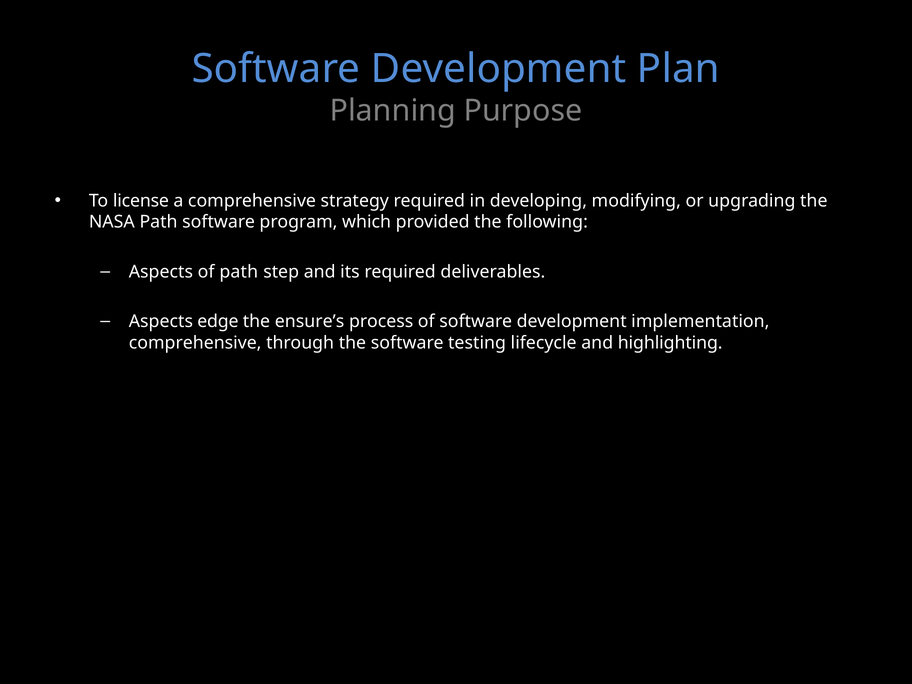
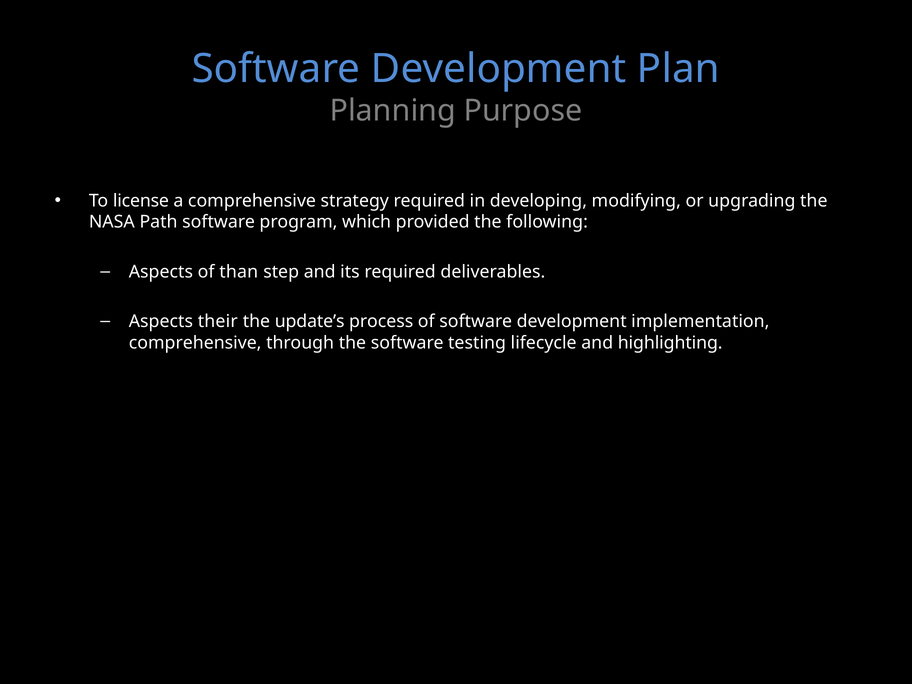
of path: path -> than (239, 272)
edge: edge -> their (218, 321)
ensure’s: ensure’s -> update’s (310, 321)
